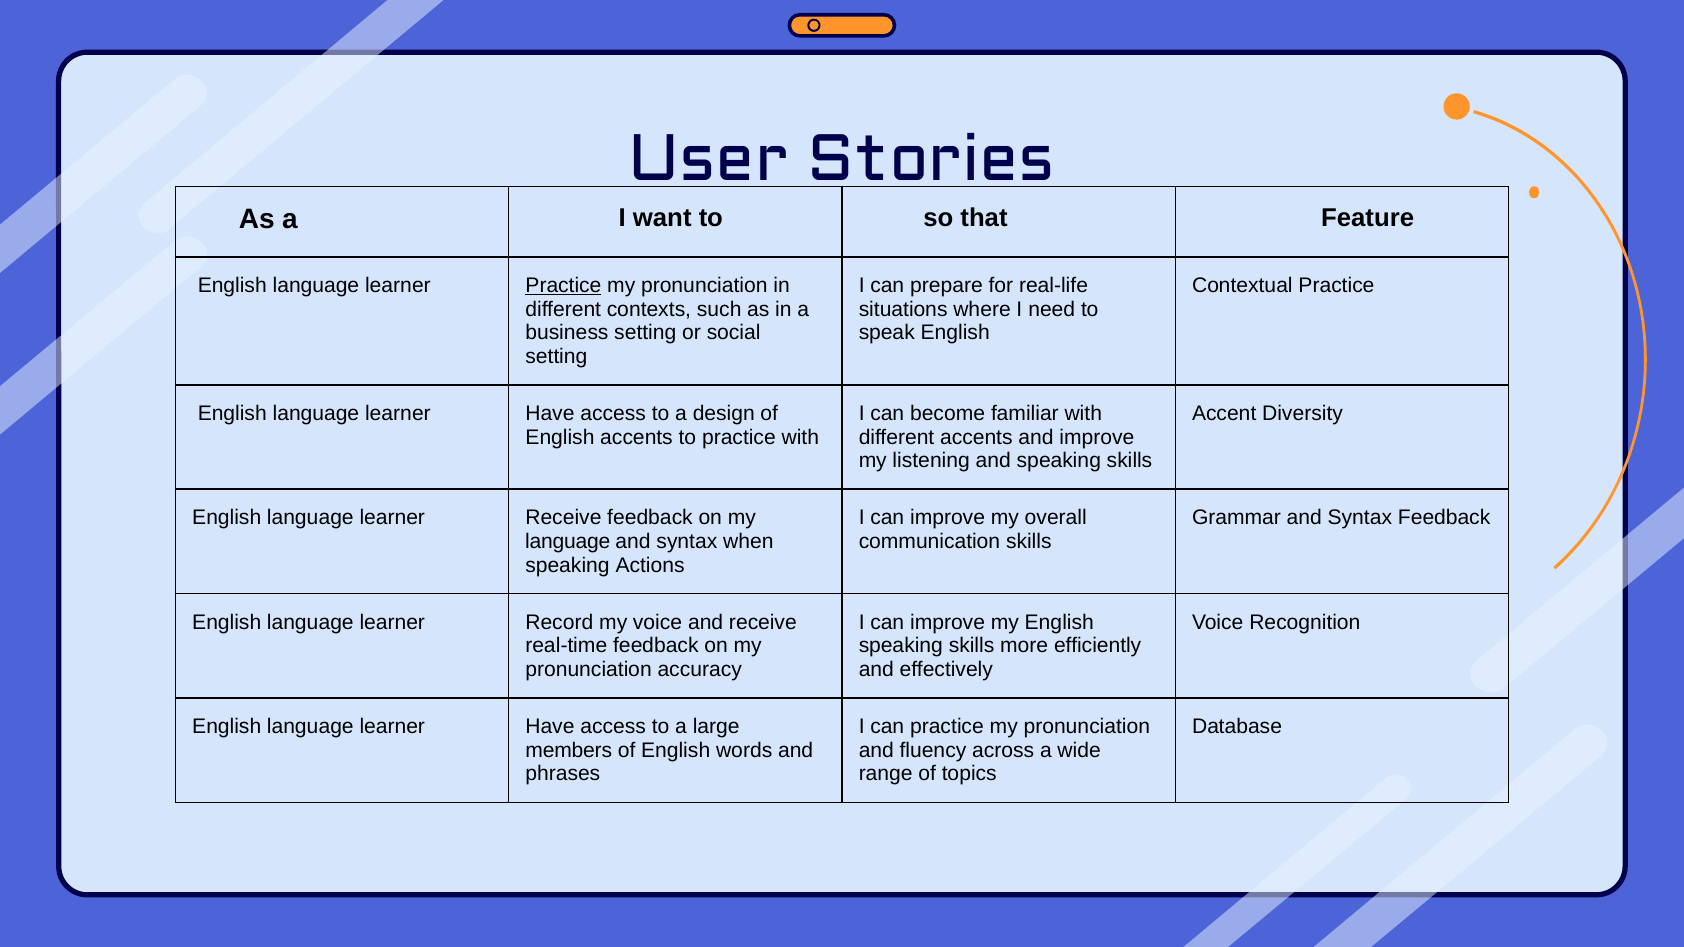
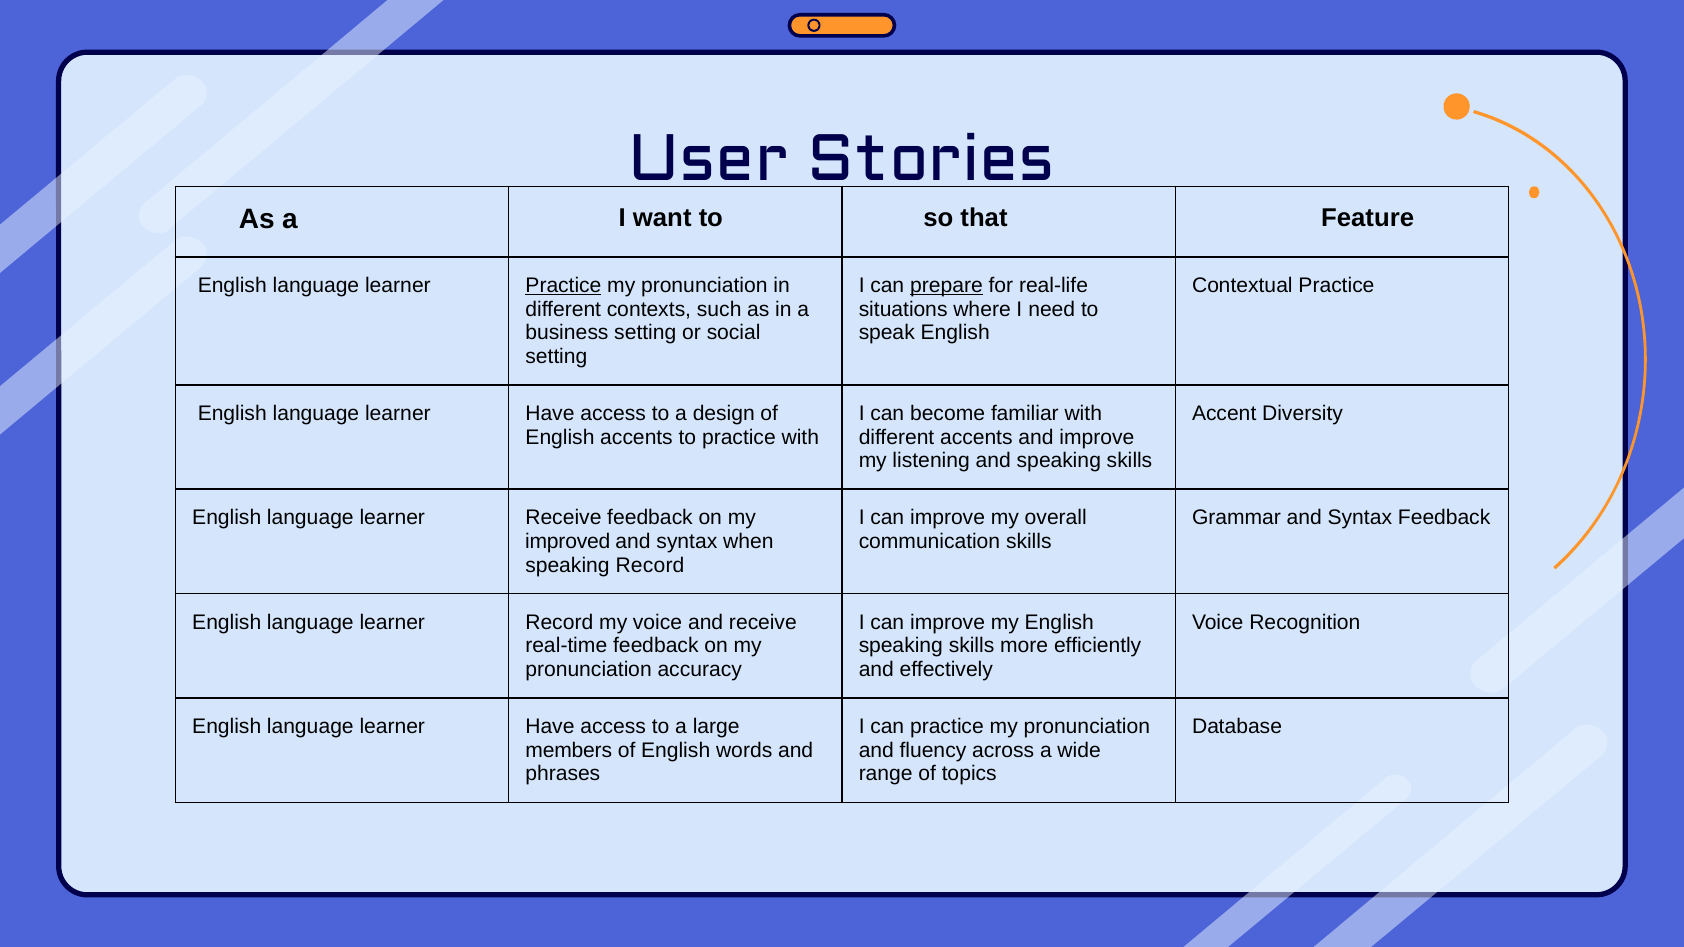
prepare underline: none -> present (946, 286)
language: language -> improved (568, 542)
speaking Actions: Actions -> Record (650, 565)
